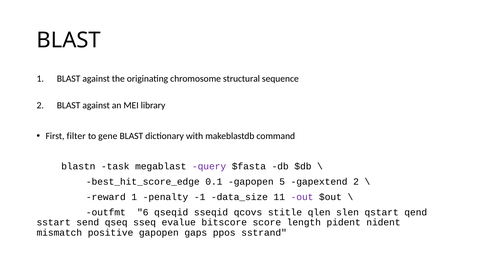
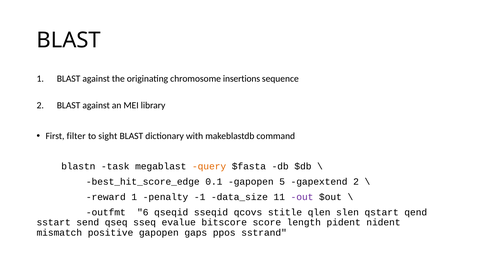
structural: structural -> insertions (242, 79)
gene: gene -> sight (108, 136)
query colour: purple -> orange (209, 166)
